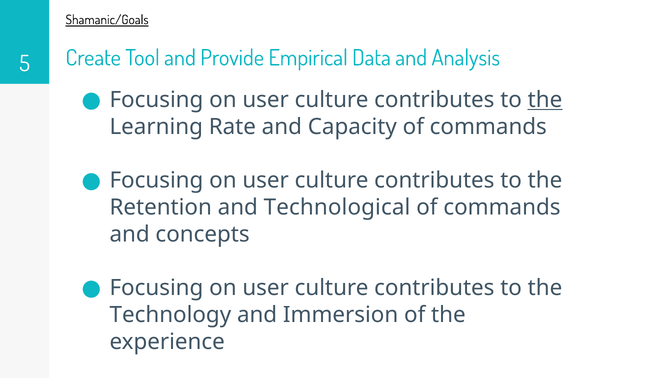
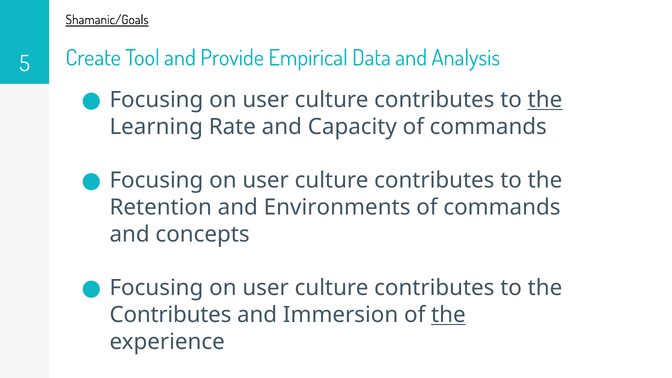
Technological: Technological -> Environments (337, 207)
Technology: Technology -> Contributes (170, 315)
the underline: none -> present (448, 315)
